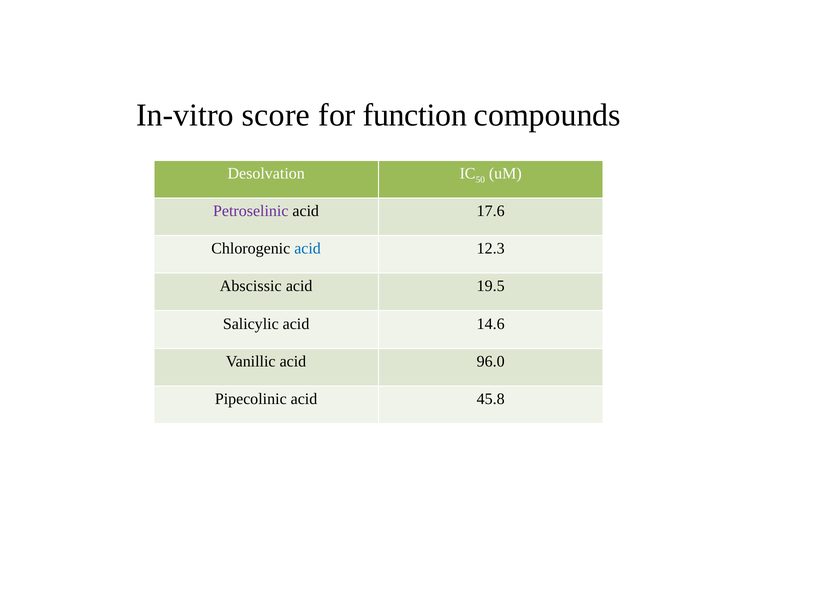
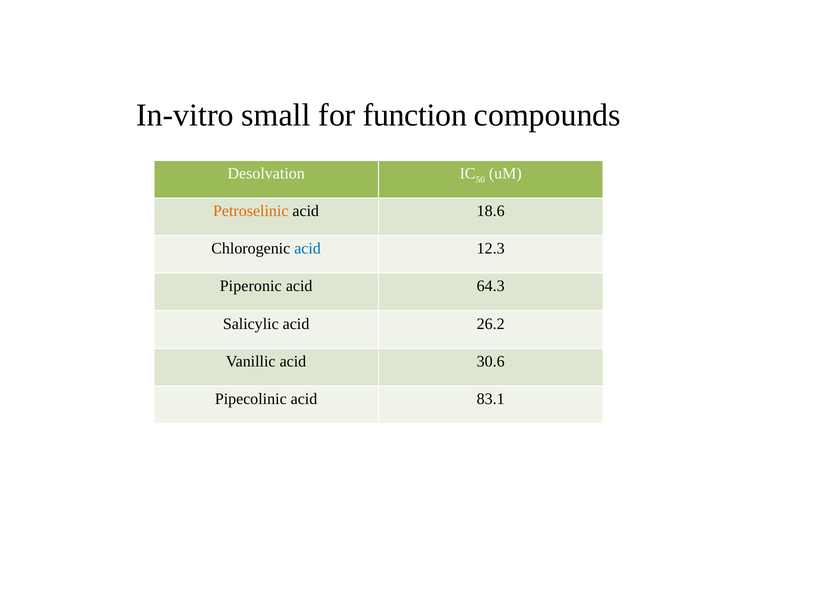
score: score -> small (276, 115)
Petroselinic colour: purple -> orange (251, 211)
17.6: 17.6 -> 18.6 (491, 211)
Abscissic: Abscissic -> Piperonic (251, 286)
19.5: 19.5 -> 64.3 (491, 286)
14.6: 14.6 -> 26.2 (491, 324)
96.0: 96.0 -> 30.6 (491, 361)
45.8: 45.8 -> 83.1 (491, 399)
